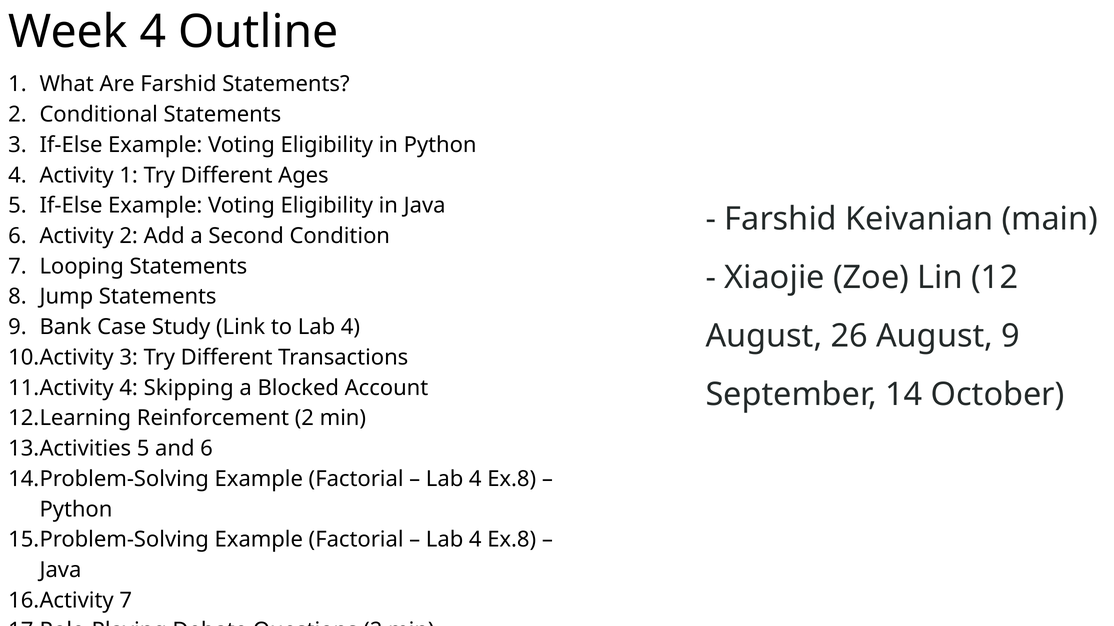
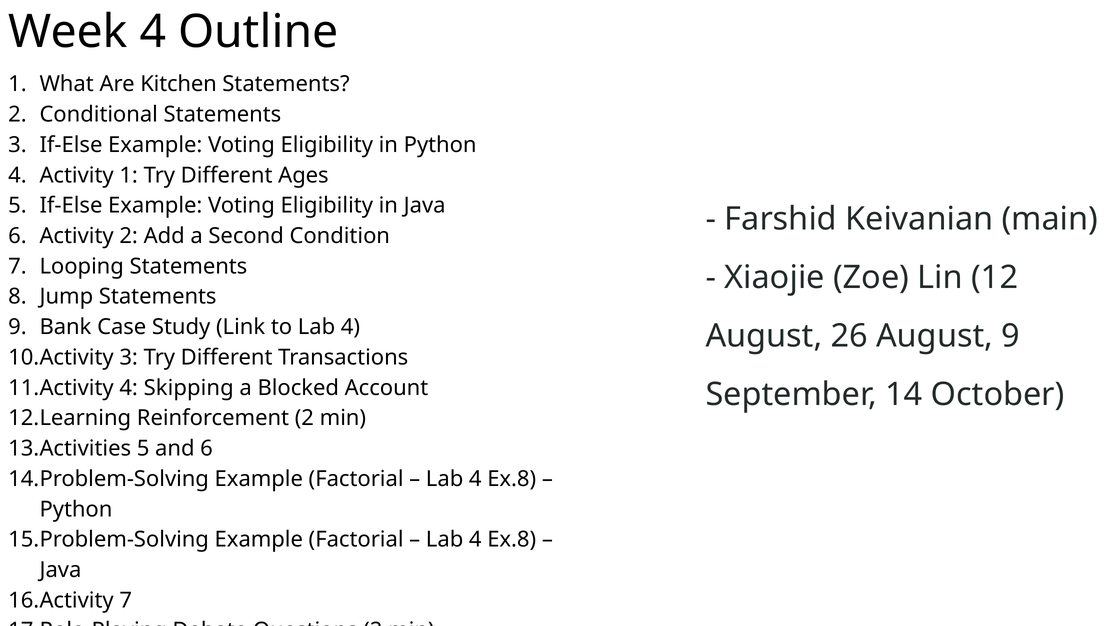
Are Farshid: Farshid -> Kitchen (179, 84)
